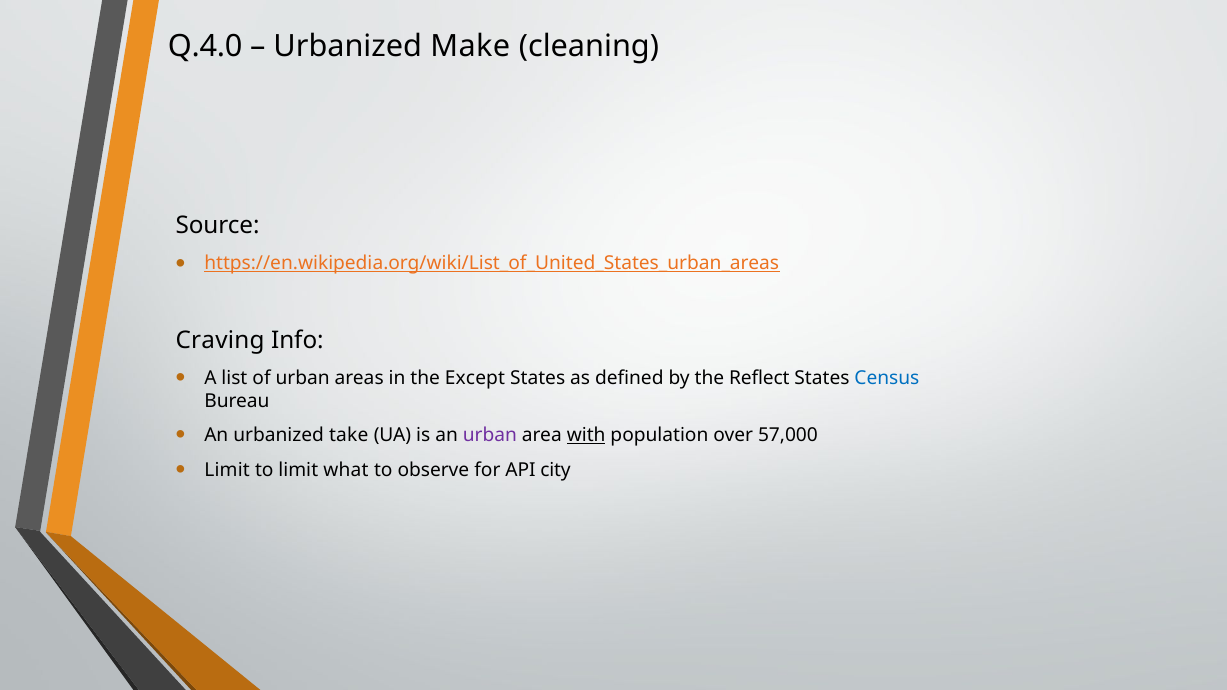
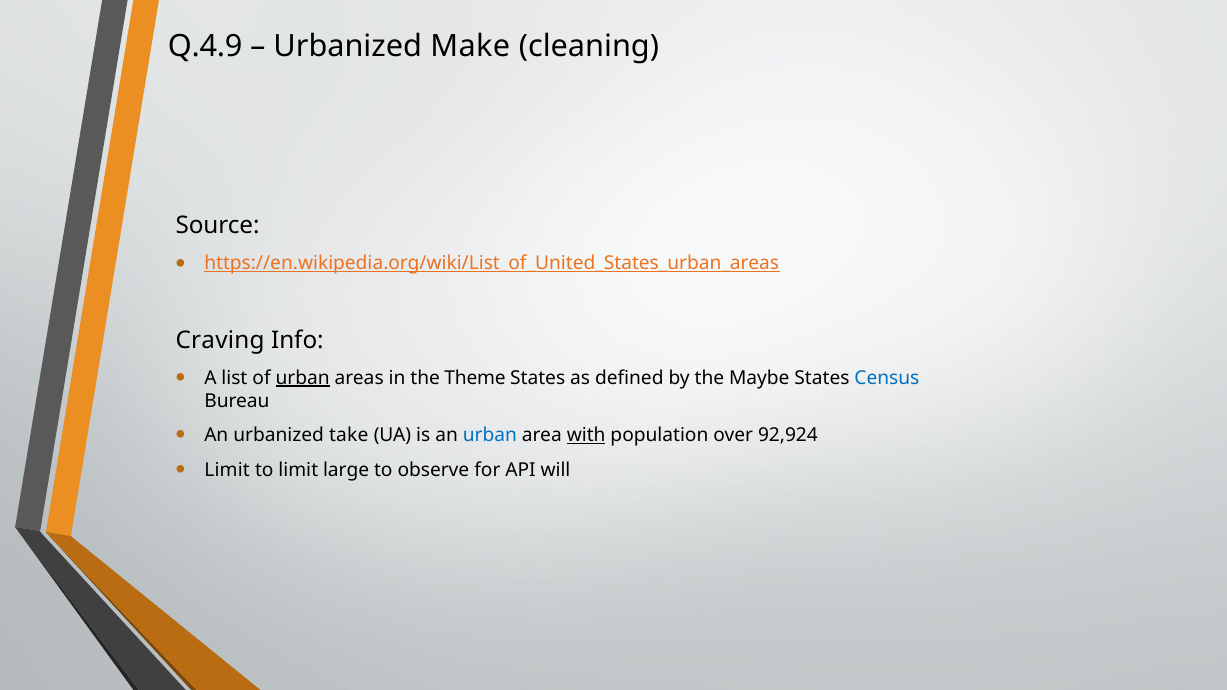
Q.4.0: Q.4.0 -> Q.4.9 (205, 47)
urban underline: none -> present (303, 378)
Except: Except -> Theme (475, 378)
Reflect: Reflect -> Maybe (759, 378)
urban colour: purple -> blue (490, 436)
57,000: 57,000 -> 92,924 (788, 436)
what: what -> large (346, 470)
city: city -> will (556, 470)
